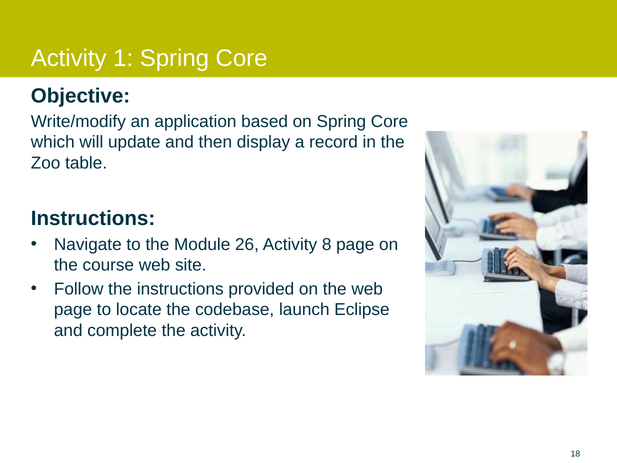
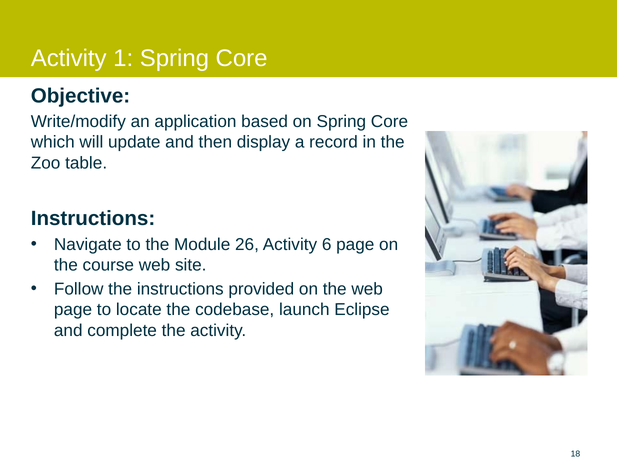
8: 8 -> 6 (327, 244)
